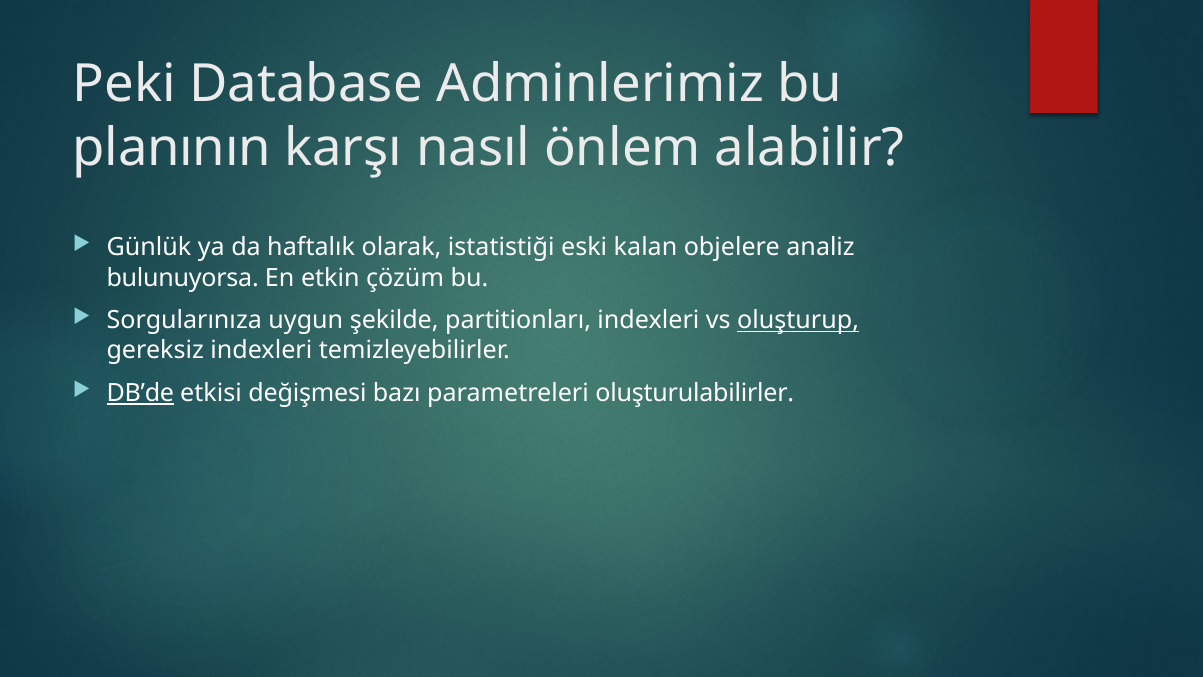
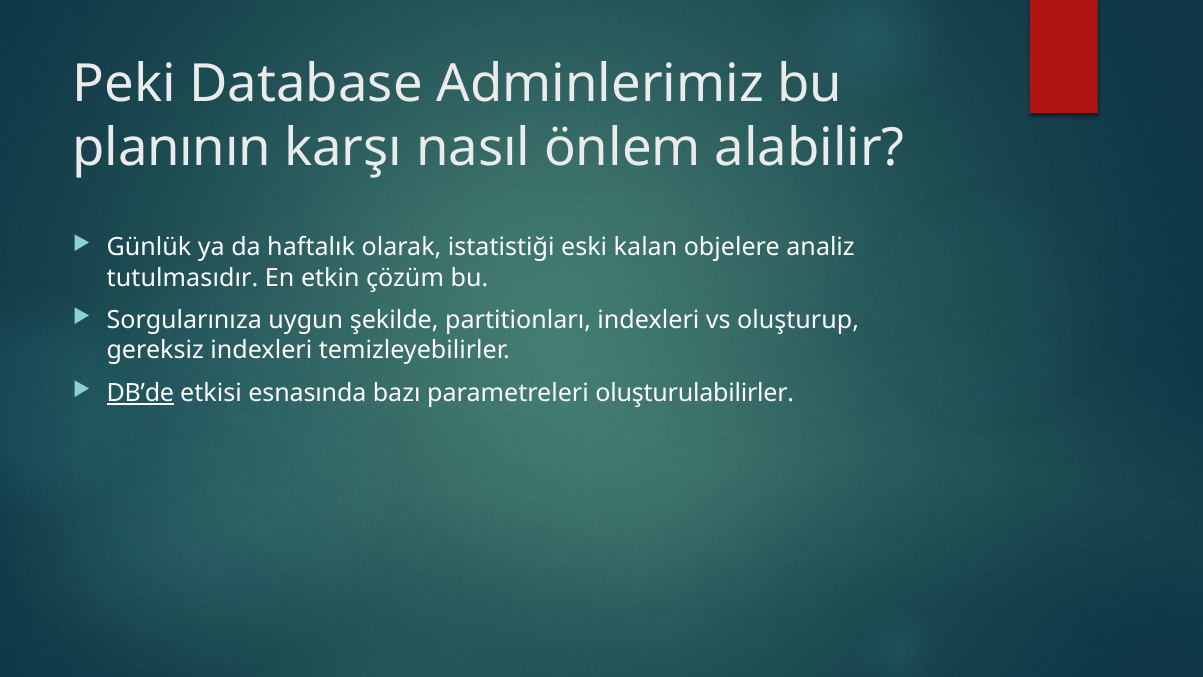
bulunuyorsa: bulunuyorsa -> tutulmasıdır (182, 278)
oluşturup underline: present -> none (798, 320)
değişmesi: değişmesi -> esnasında (307, 393)
